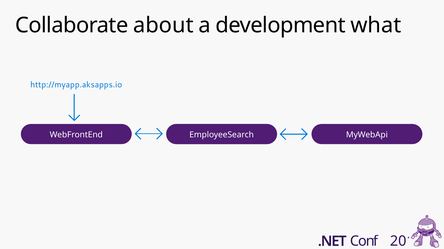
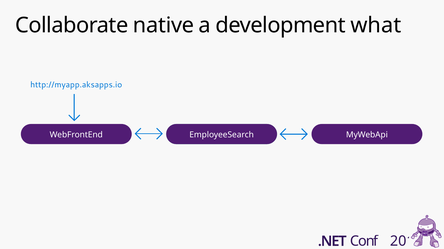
about: about -> native (164, 25)
